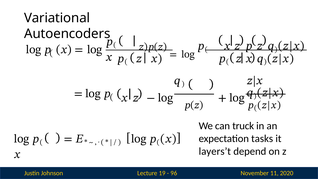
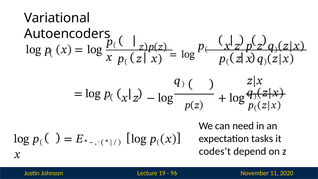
truck: truck -> need (243, 126)
layers’t: layers’t -> codes’t (215, 151)
